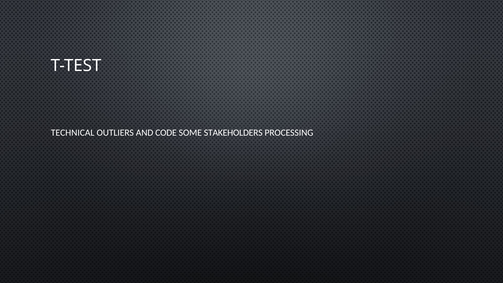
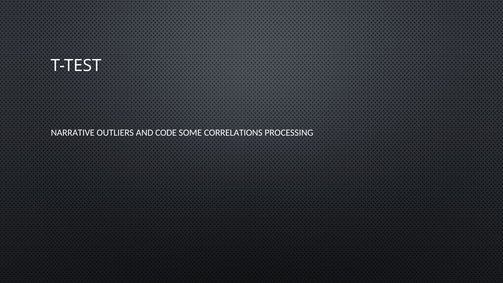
TECHNICAL: TECHNICAL -> NARRATIVE (73, 133)
STAKEHOLDERS: STAKEHOLDERS -> CORRELATIONS (233, 133)
